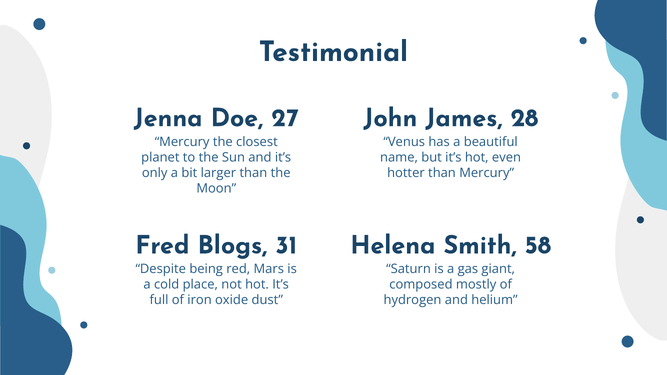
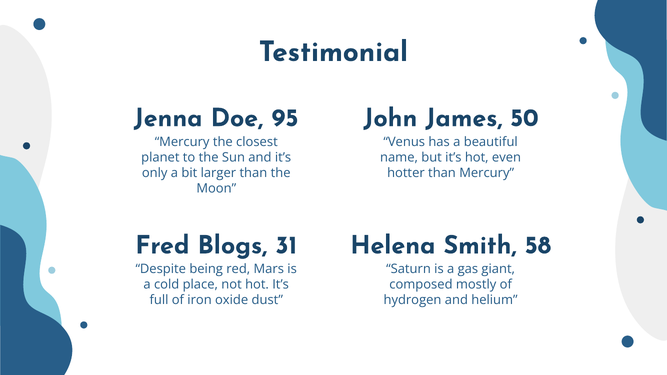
27: 27 -> 95 (285, 118)
28: 28 -> 50 (524, 118)
